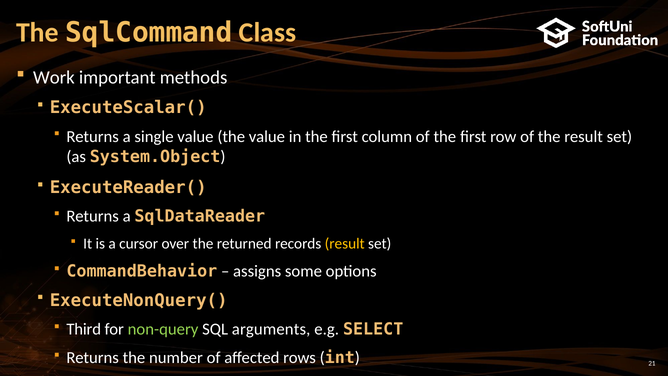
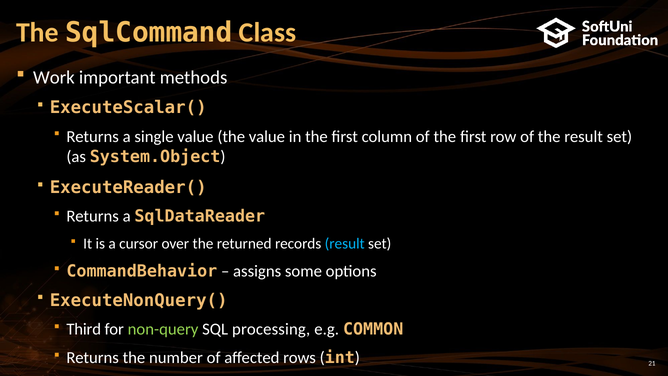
result colour: yellow -> light blue (345, 244)
arguments: arguments -> processing (271, 329)
SELECT: SELECT -> COMMON (373, 329)
